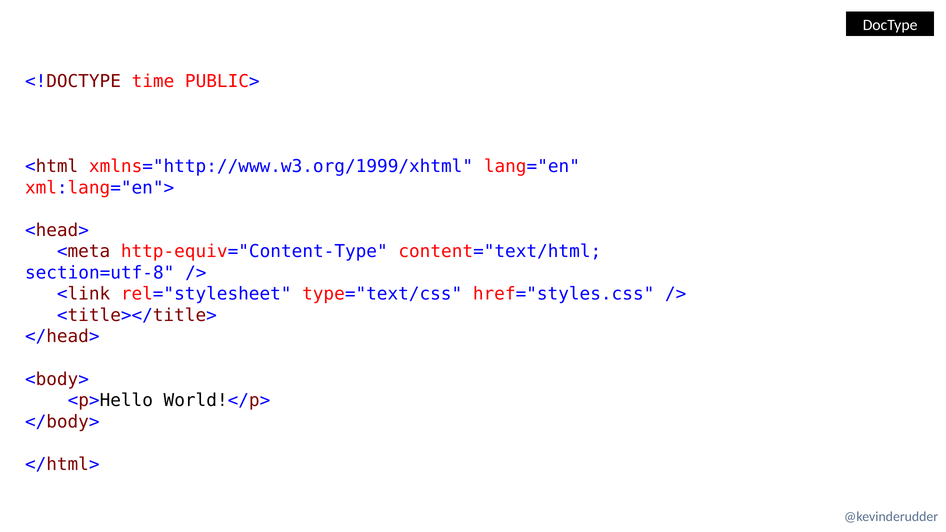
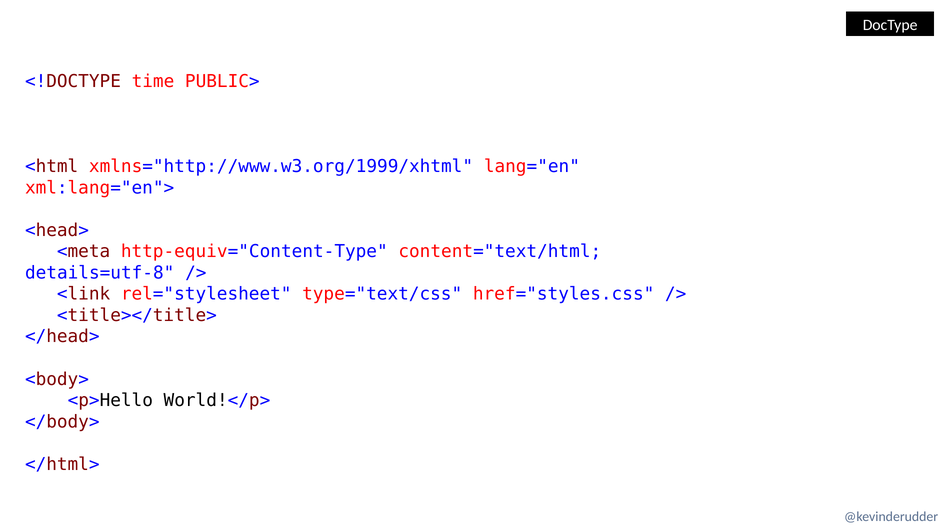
section=utf-8: section=utf-8 -> details=utf-8 (100, 273)
